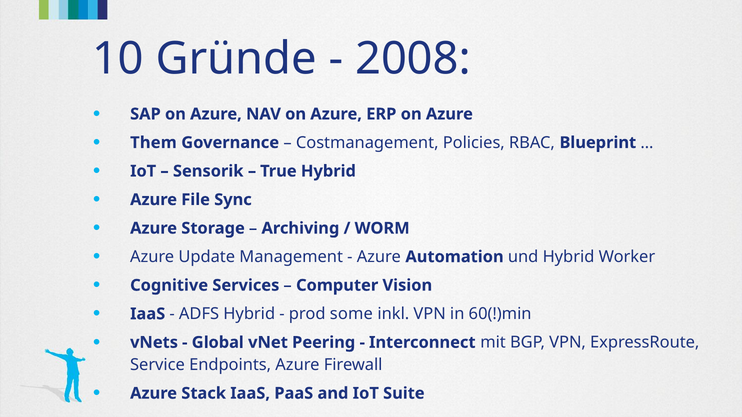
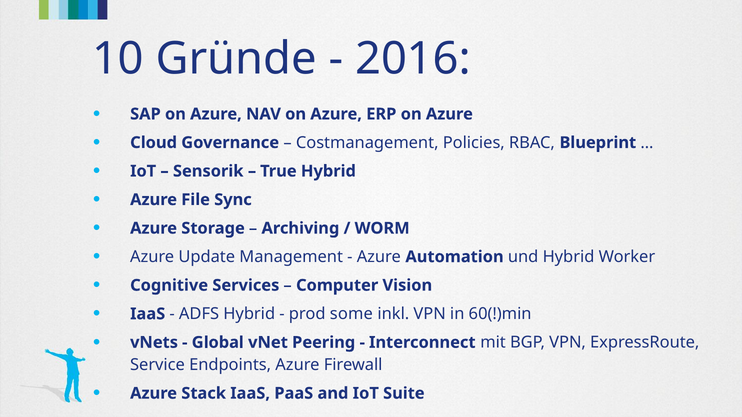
2008: 2008 -> 2016 (413, 59)
Them: Them -> Cloud (154, 143)
